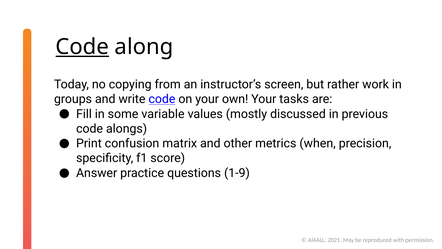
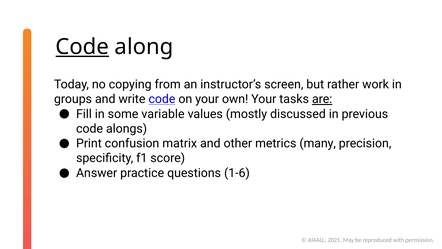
are underline: none -> present (322, 99)
when: when -> many (318, 143)
1-9: 1-9 -> 1-6 (237, 173)
